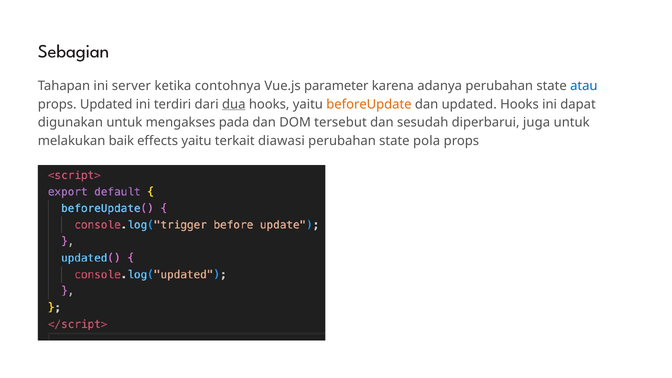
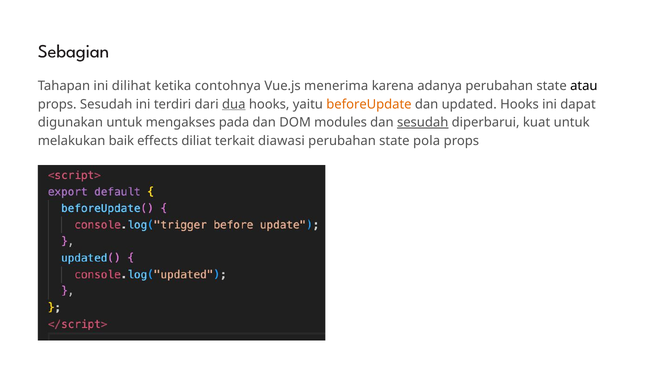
server: server -> dilihat (131, 86)
parameter: parameter -> menerima (336, 86)
atau colour: blue -> black (584, 86)
props Updated: Updated -> Sesudah (106, 104)
tersebut: tersebut -> modules (341, 122)
sesudah underline: none -> present (423, 122)
juga: juga -> kuat (537, 122)
effects yaitu: yaitu -> diliat (196, 141)
